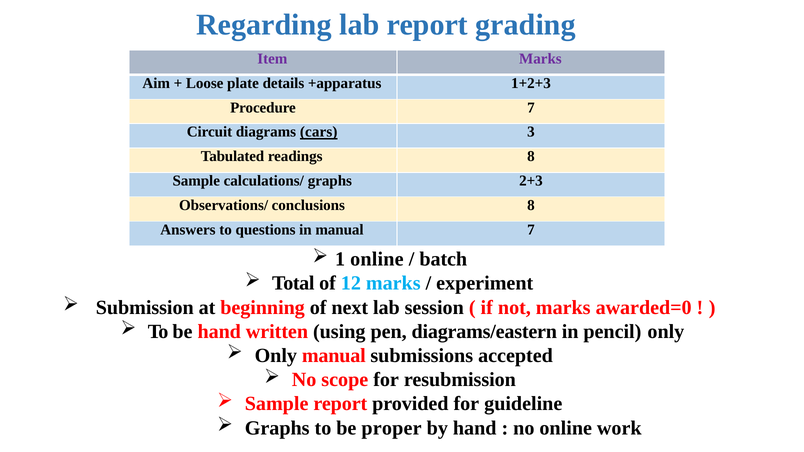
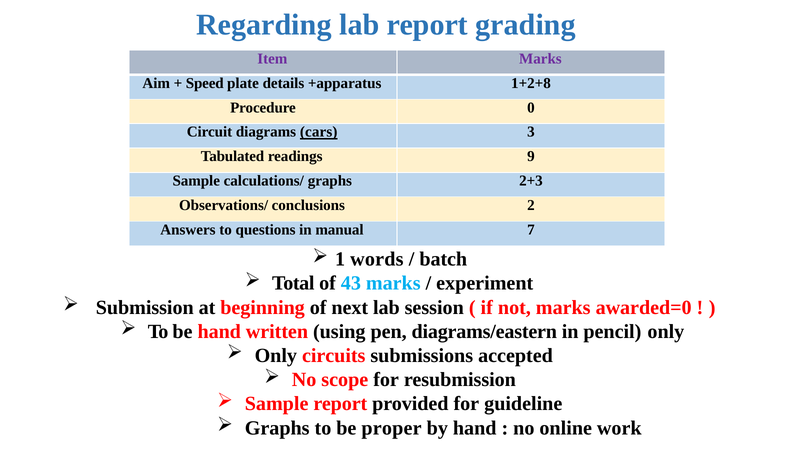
Loose: Loose -> Speed (205, 83)
1+2+3: 1+2+3 -> 1+2+8 (531, 83)
Procedure 7: 7 -> 0 (531, 108)
readings 8: 8 -> 9 (531, 157)
conclusions 8: 8 -> 2 (531, 205)
1 online: online -> words (377, 259)
12: 12 -> 43 (351, 283)
Only manual: manual -> circuits (334, 356)
